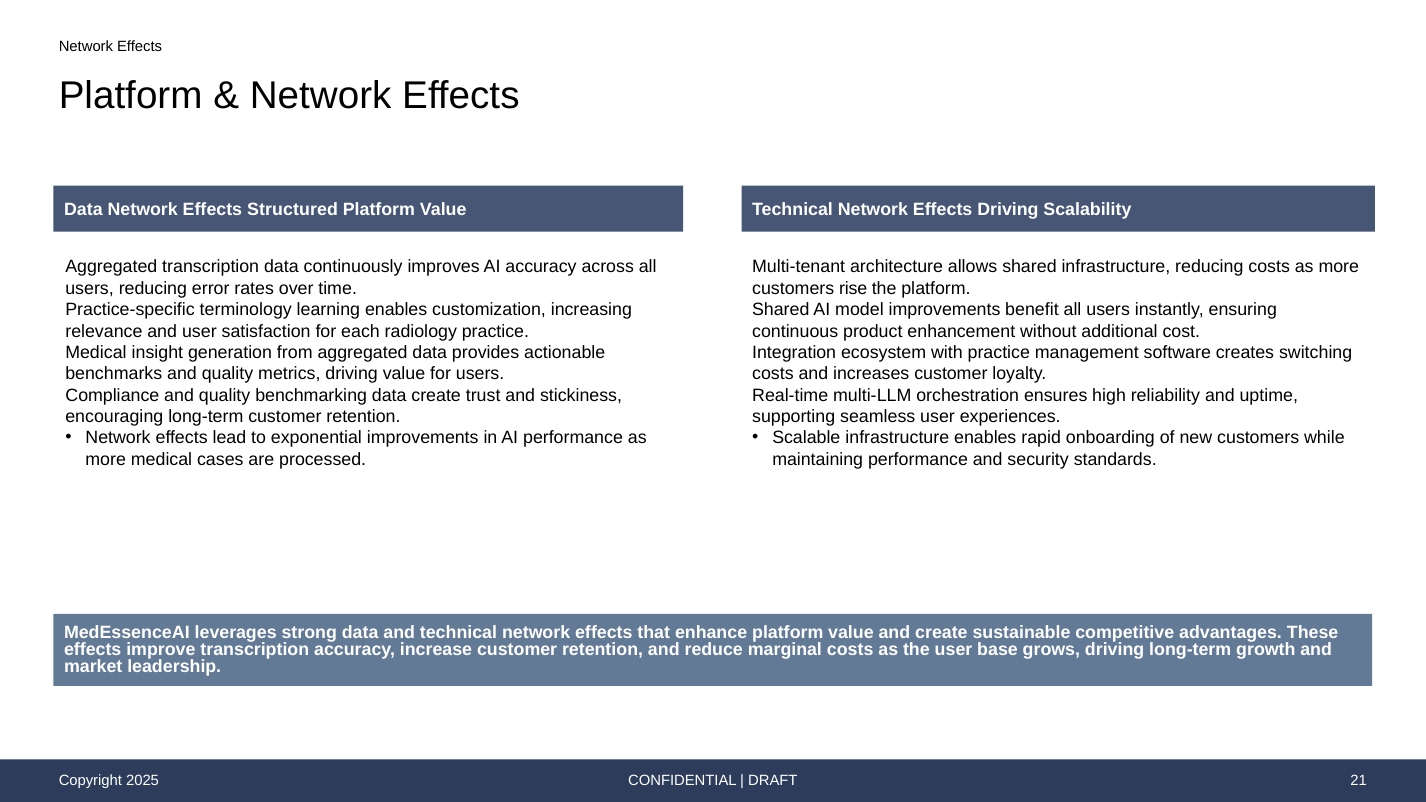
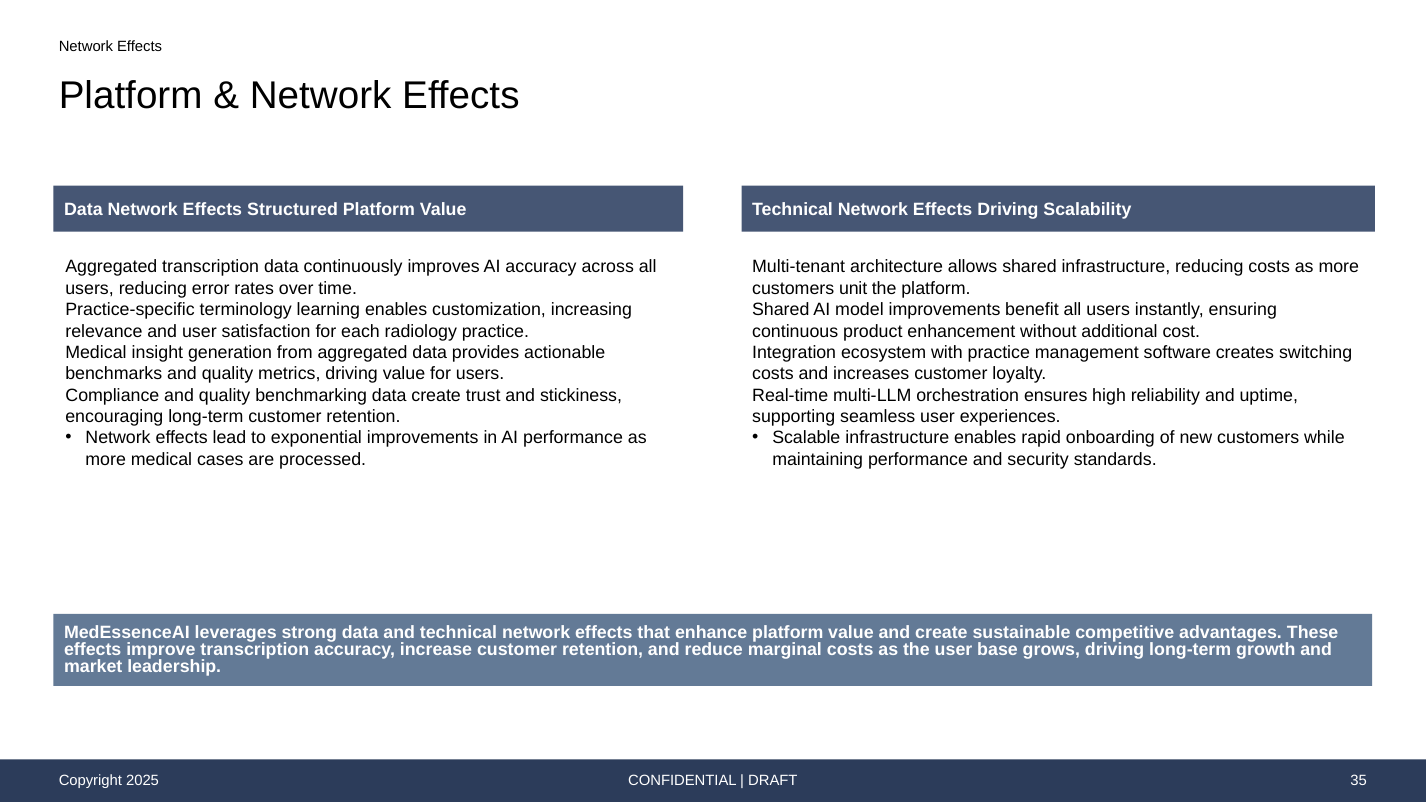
rise: rise -> unit (853, 288)
21: 21 -> 35 (1359, 780)
